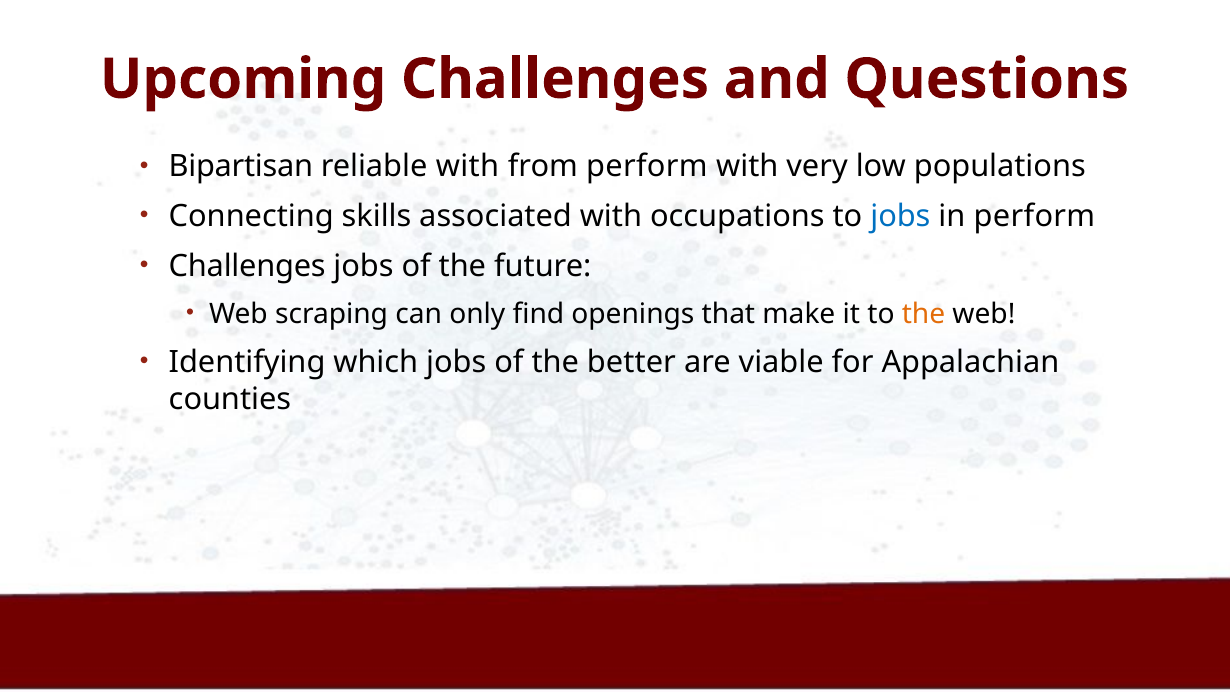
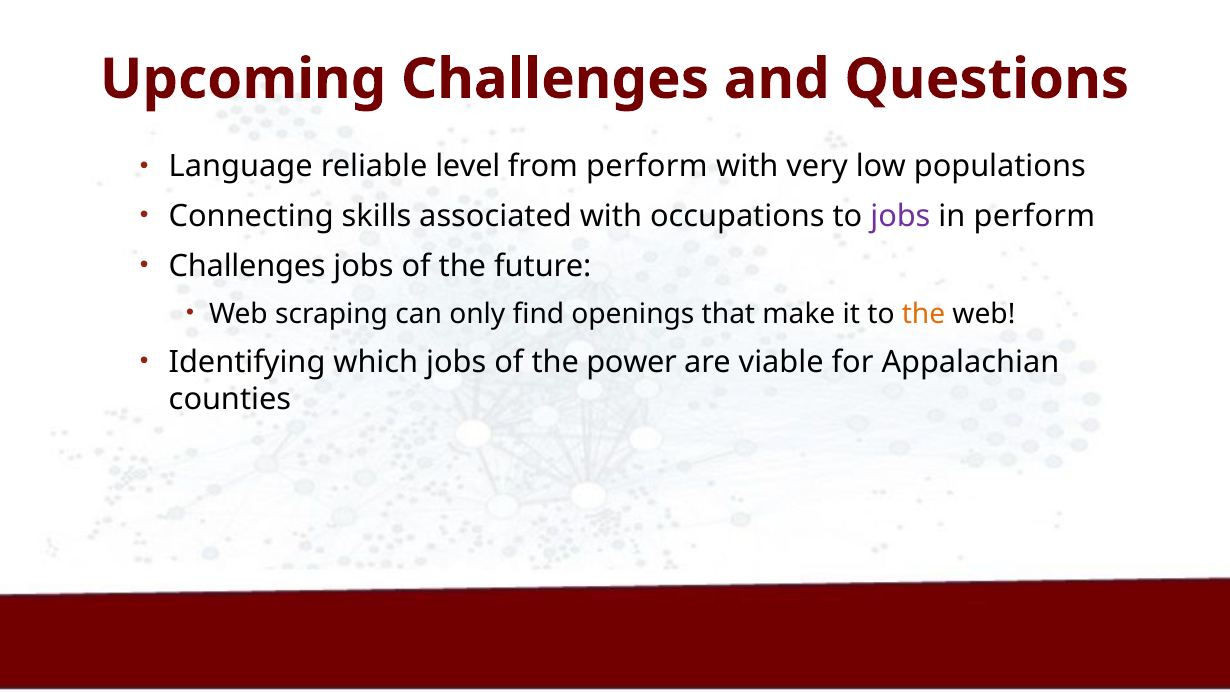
Bipartisan: Bipartisan -> Language (241, 167)
reliable with: with -> level (468, 167)
jobs colour: blue -> purple (900, 216)
better: better -> power (632, 362)
